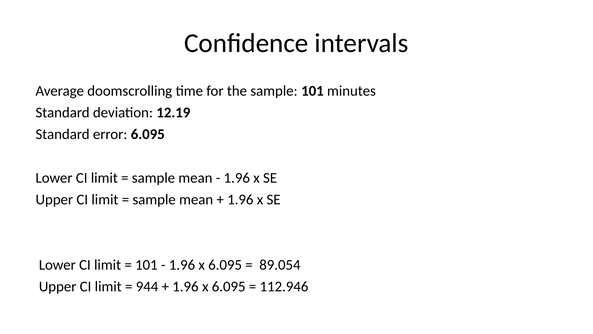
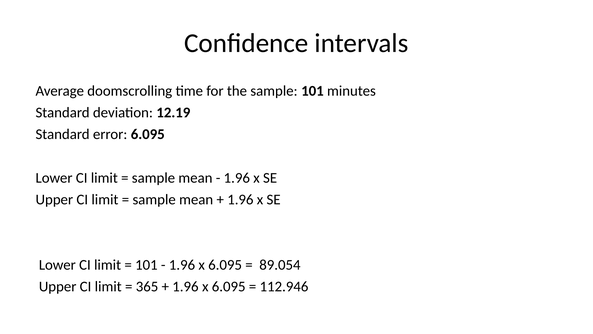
944: 944 -> 365 (147, 286)
